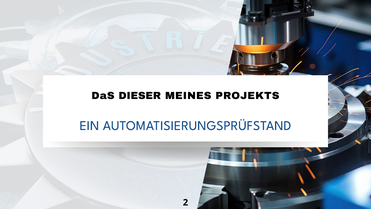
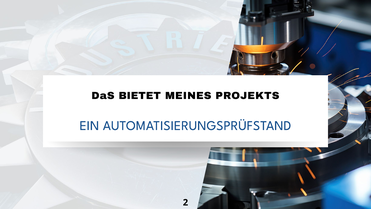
DIESER: DIESER -> BIETET (140, 96)
